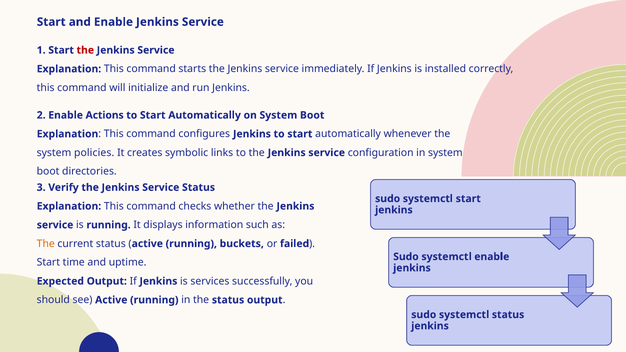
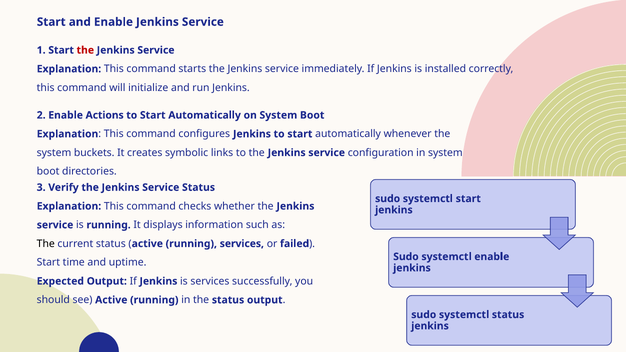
policies: policies -> buckets (94, 153)
The colour: orange -> black (46, 244)
running buckets: buckets -> services (242, 244)
